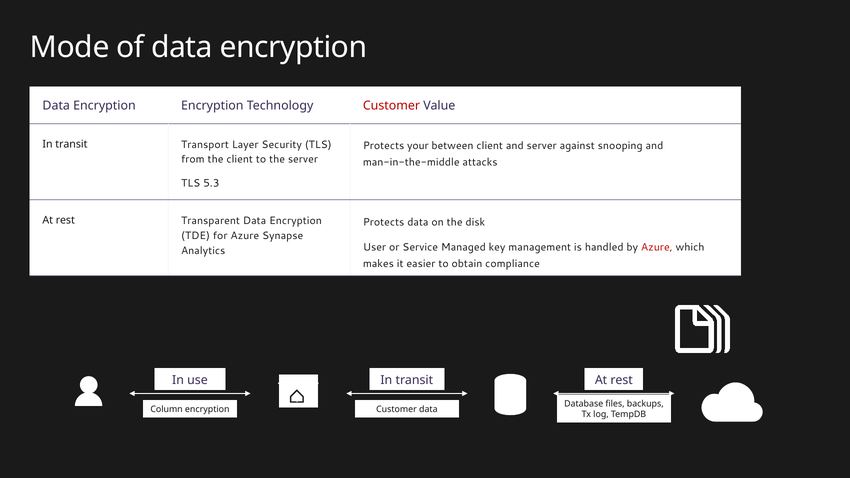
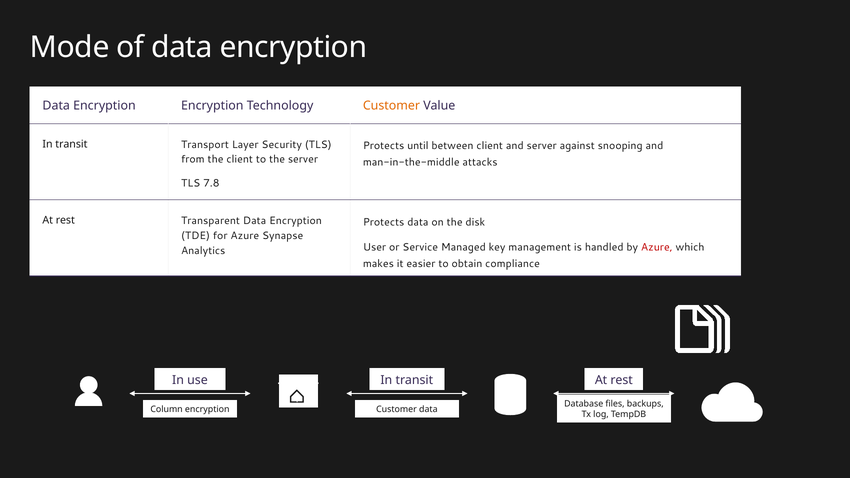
Customer colour: red -> orange (391, 106)
your: your -> until (418, 146)
5.3: 5.3 -> 7.8 (211, 183)
